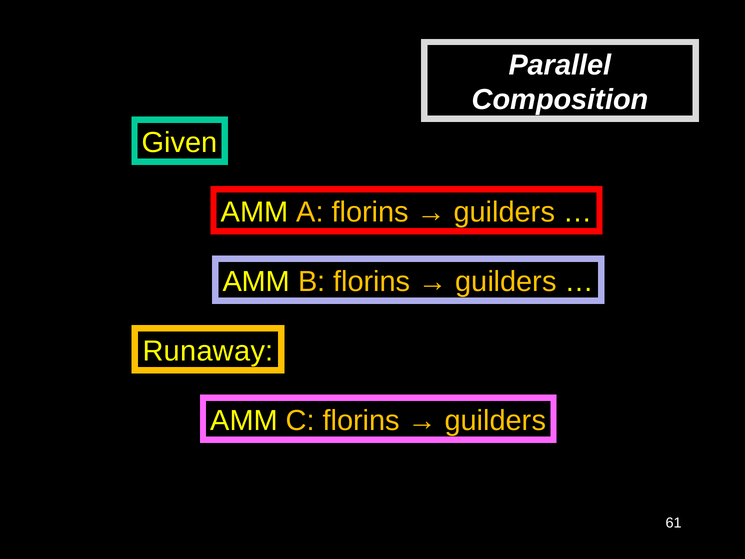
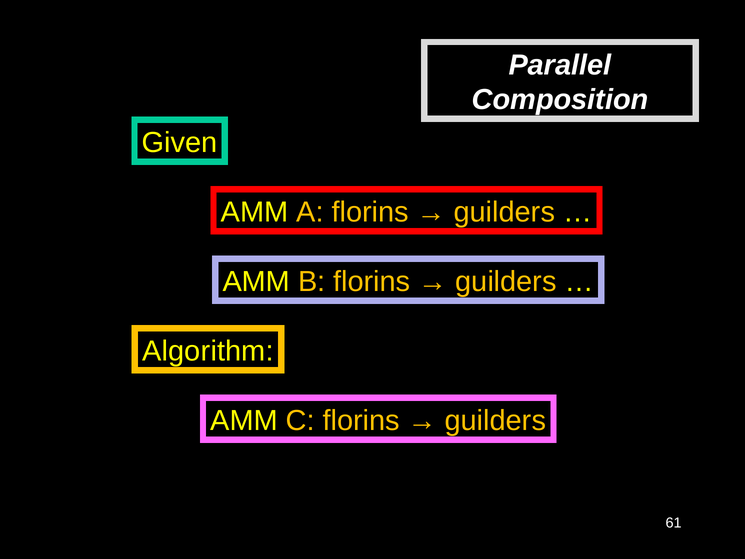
Runaway: Runaway -> Algorithm (208, 351)
